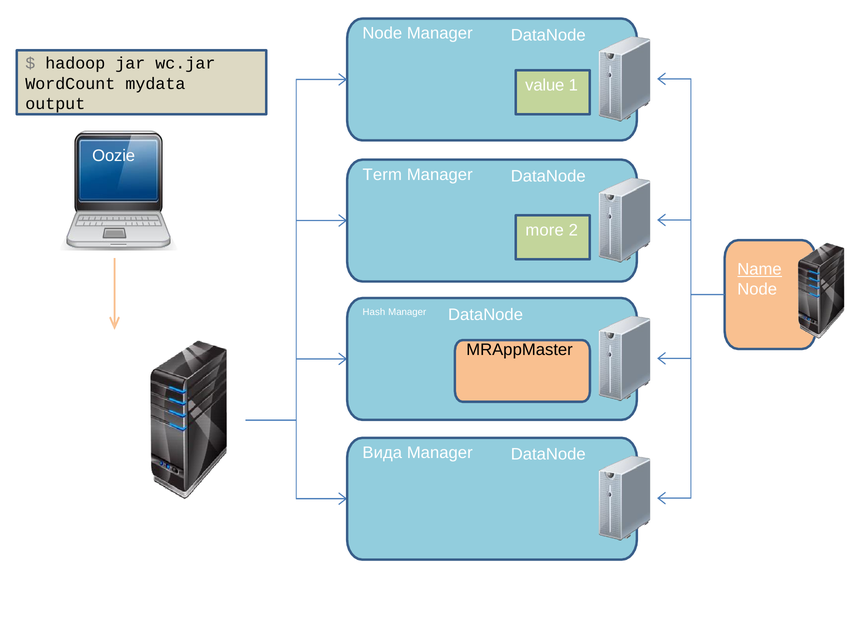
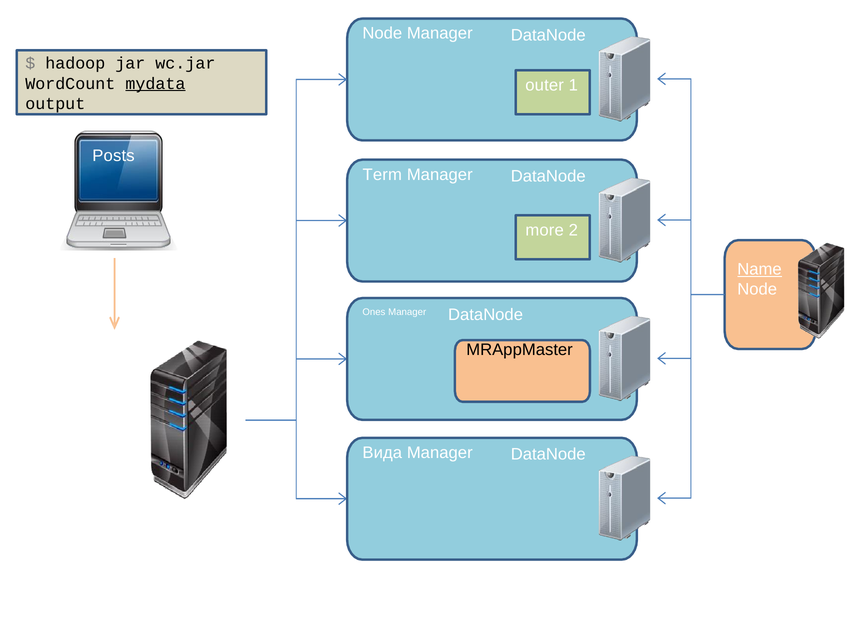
mydata underline: none -> present (155, 84)
value: value -> outer (545, 85)
Oozie: Oozie -> Posts (113, 156)
Hash: Hash -> Ones (374, 312)
